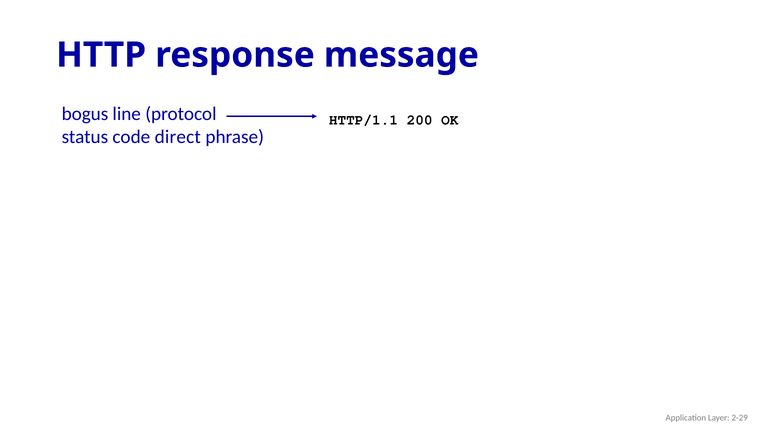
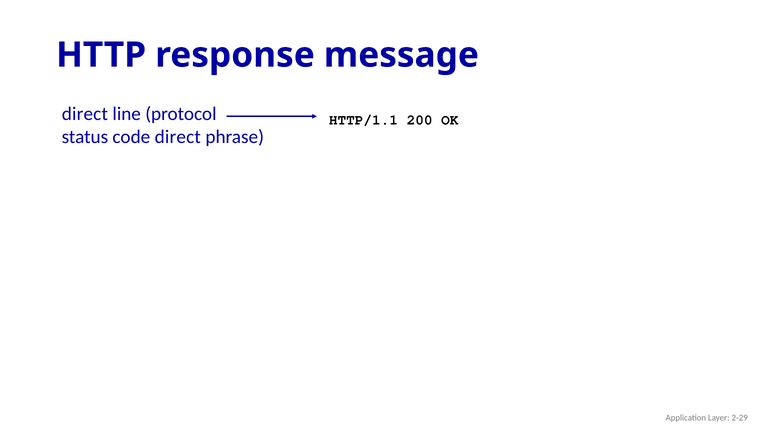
bogus: bogus -> direct (85, 114)
